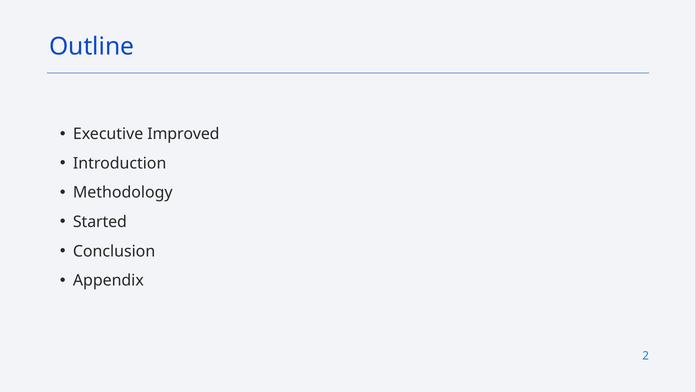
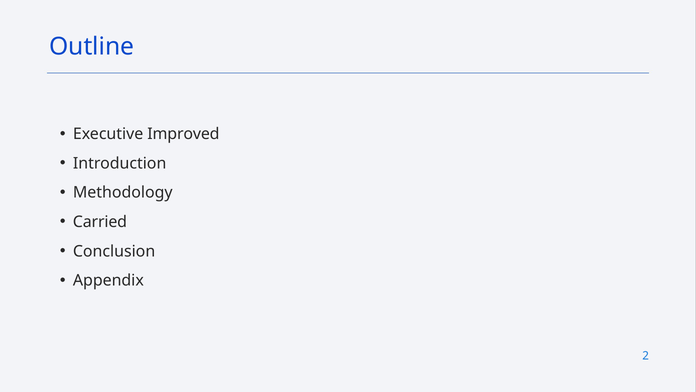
Started: Started -> Carried (100, 222)
